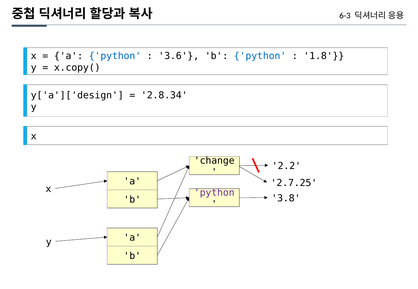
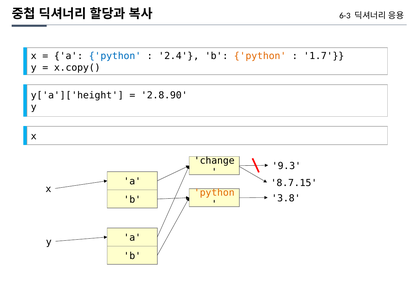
3.6: 3.6 -> 2.4 (179, 56)
python colour: blue -> orange (260, 56)
1.8: 1.8 -> 1.7 (324, 56)
y['a']['design: y['a']['design -> y['a']['height (77, 96)
2.8.34: 2.8.34 -> 2.8.90 (164, 96)
2.2: 2.2 -> 9.3 (286, 166)
2.7.25: 2.7.25 -> 8.7.15 (294, 183)
python colour: purple -> orange (214, 193)
